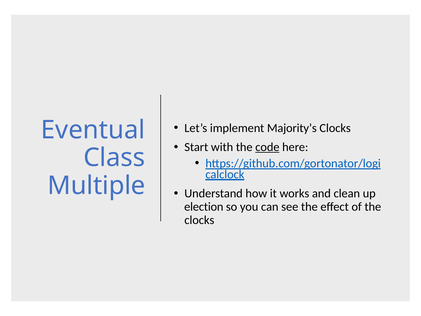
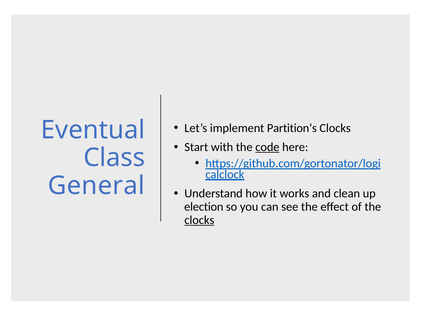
Majority’s: Majority’s -> Partition’s (292, 128)
Multiple: Multiple -> General (96, 186)
clocks underline: none -> present (199, 220)
